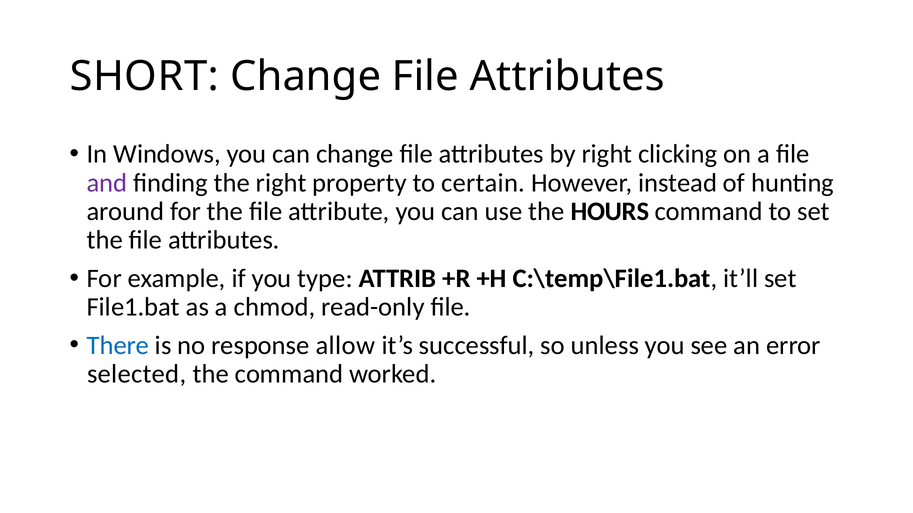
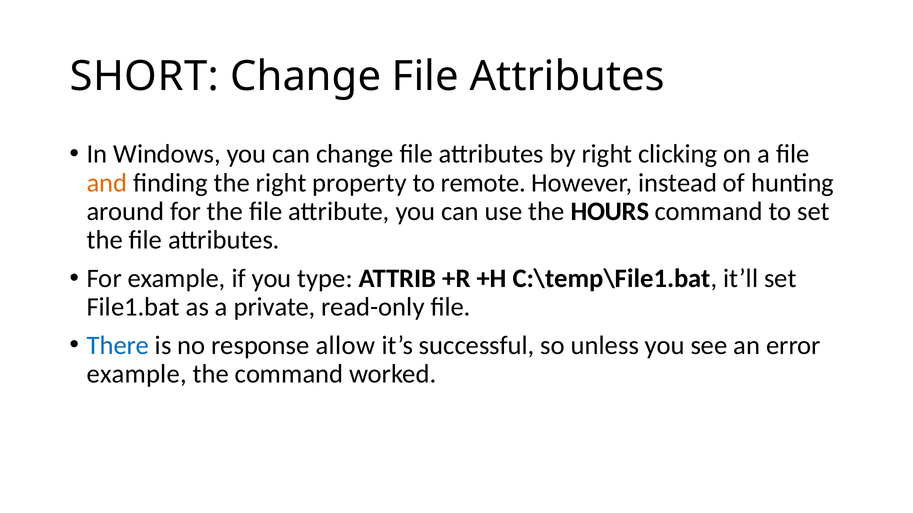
and colour: purple -> orange (107, 183)
certain: certain -> remote (483, 183)
chmod: chmod -> private (275, 307)
selected: selected -> example (137, 374)
